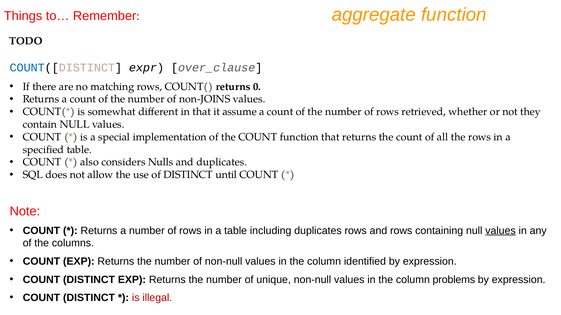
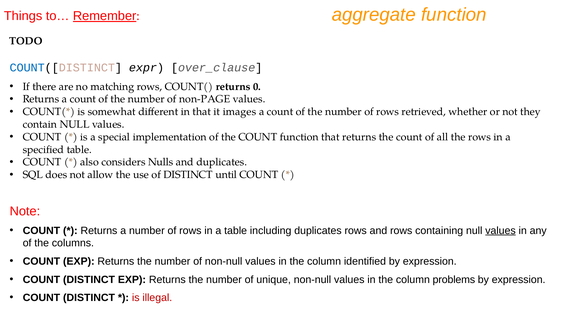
Remember underline: none -> present (105, 16)
non-JOINS: non-JOINS -> non-PAGE (205, 99)
assume: assume -> images (239, 112)
